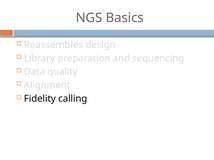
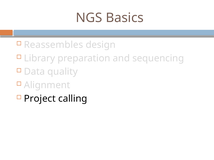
Fidelity: Fidelity -> Project (40, 99)
